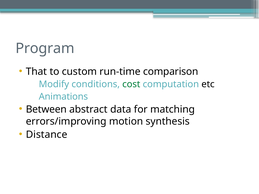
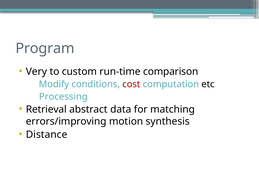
That: That -> Very (36, 72)
cost colour: green -> red (131, 84)
Animations: Animations -> Processing (63, 97)
Between: Between -> Retrieval (46, 110)
